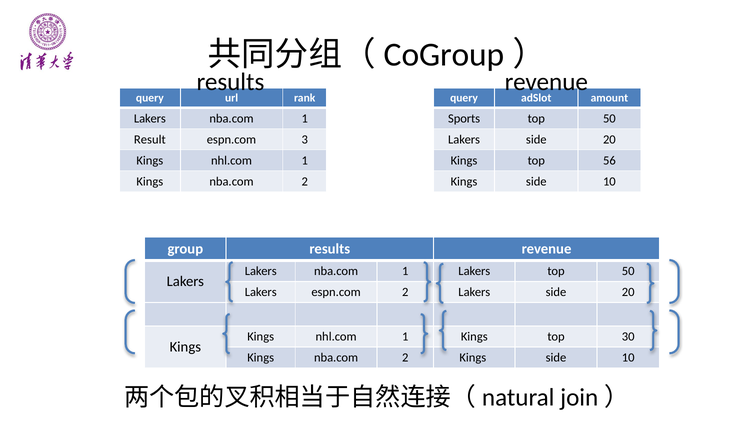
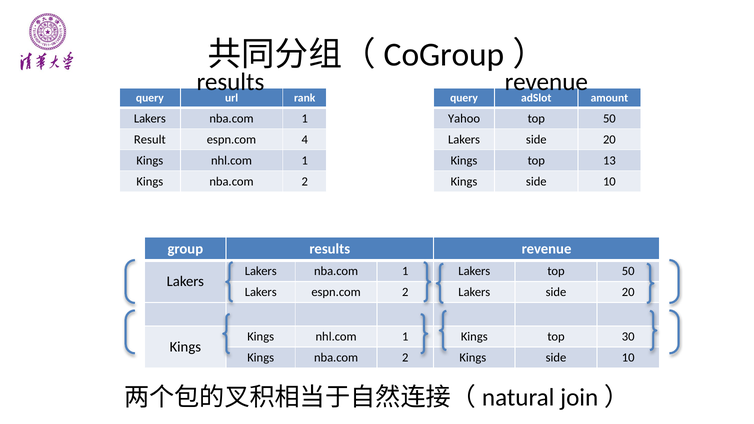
Sports: Sports -> Yahoo (464, 118)
3: 3 -> 4 (305, 139)
56: 56 -> 13 (609, 160)
